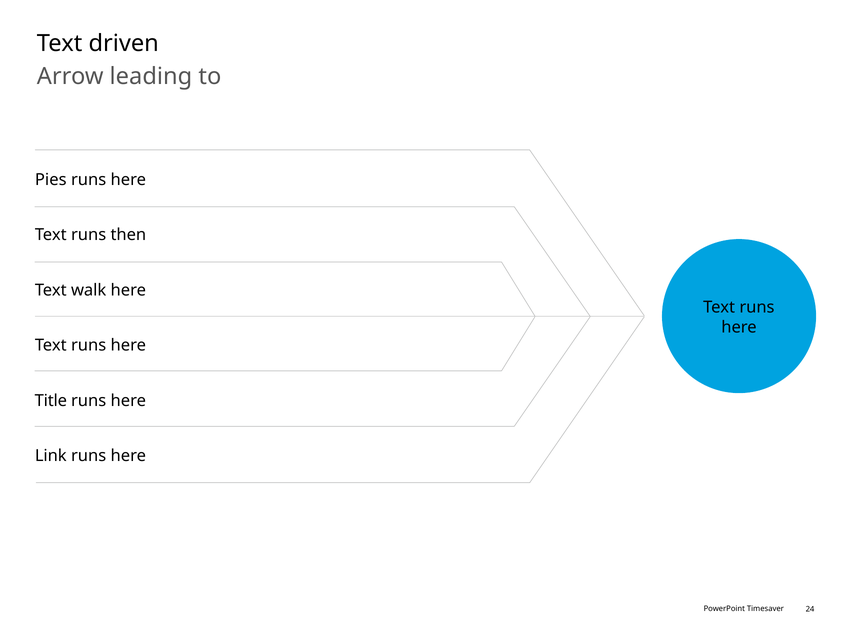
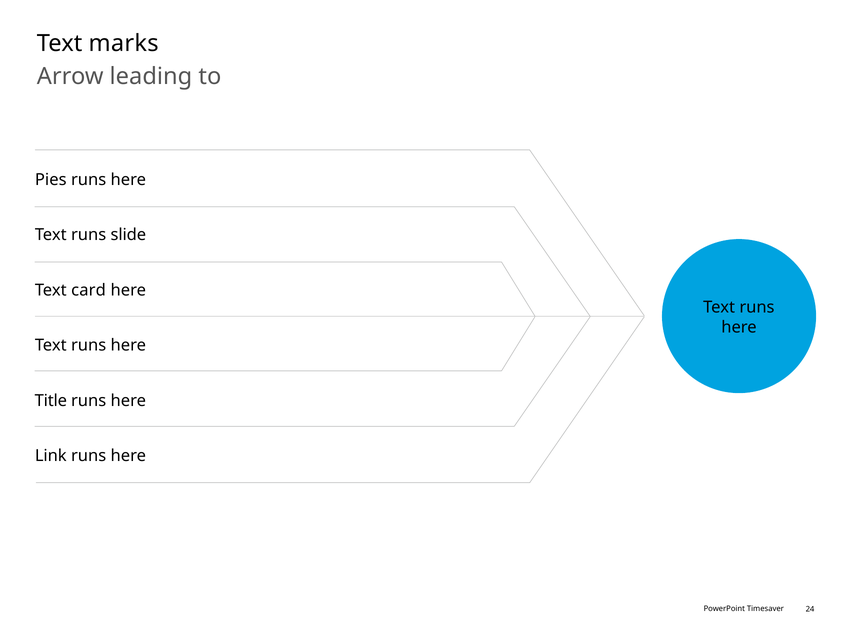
driven: driven -> marks (124, 43)
then: then -> slide (128, 235)
walk: walk -> card (89, 290)
